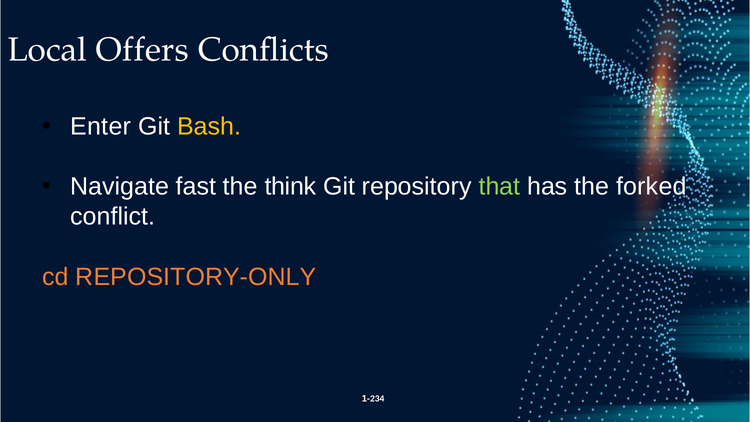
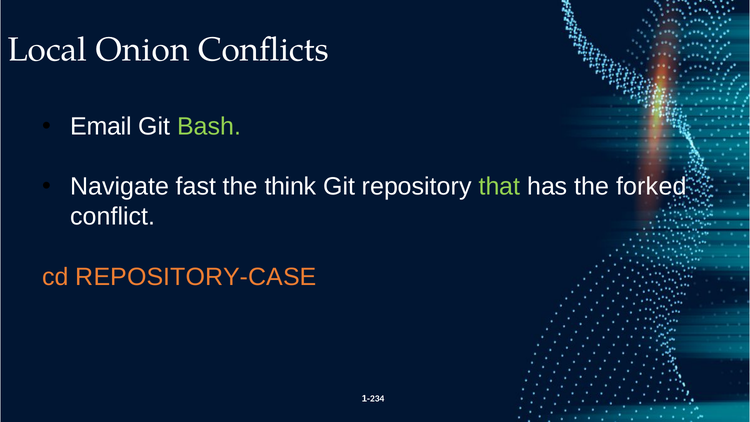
Offers: Offers -> Onion (142, 50)
Enter: Enter -> Email (101, 127)
Bash colour: yellow -> light green (209, 127)
REPOSITORY-ONLY: REPOSITORY-ONLY -> REPOSITORY-CASE (196, 277)
